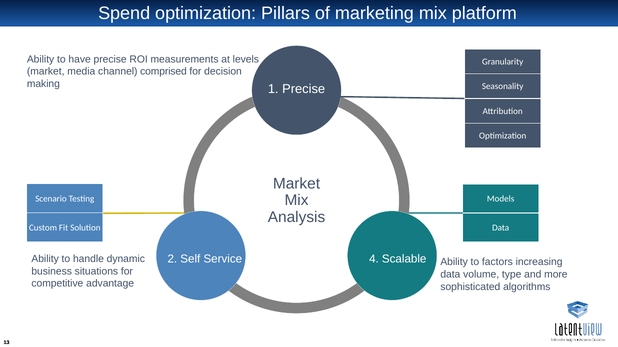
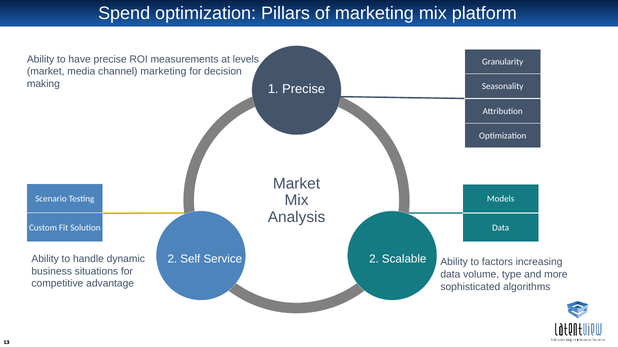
channel comprised: comprised -> marketing (163, 72)
Service 4: 4 -> 2 (374, 259)
